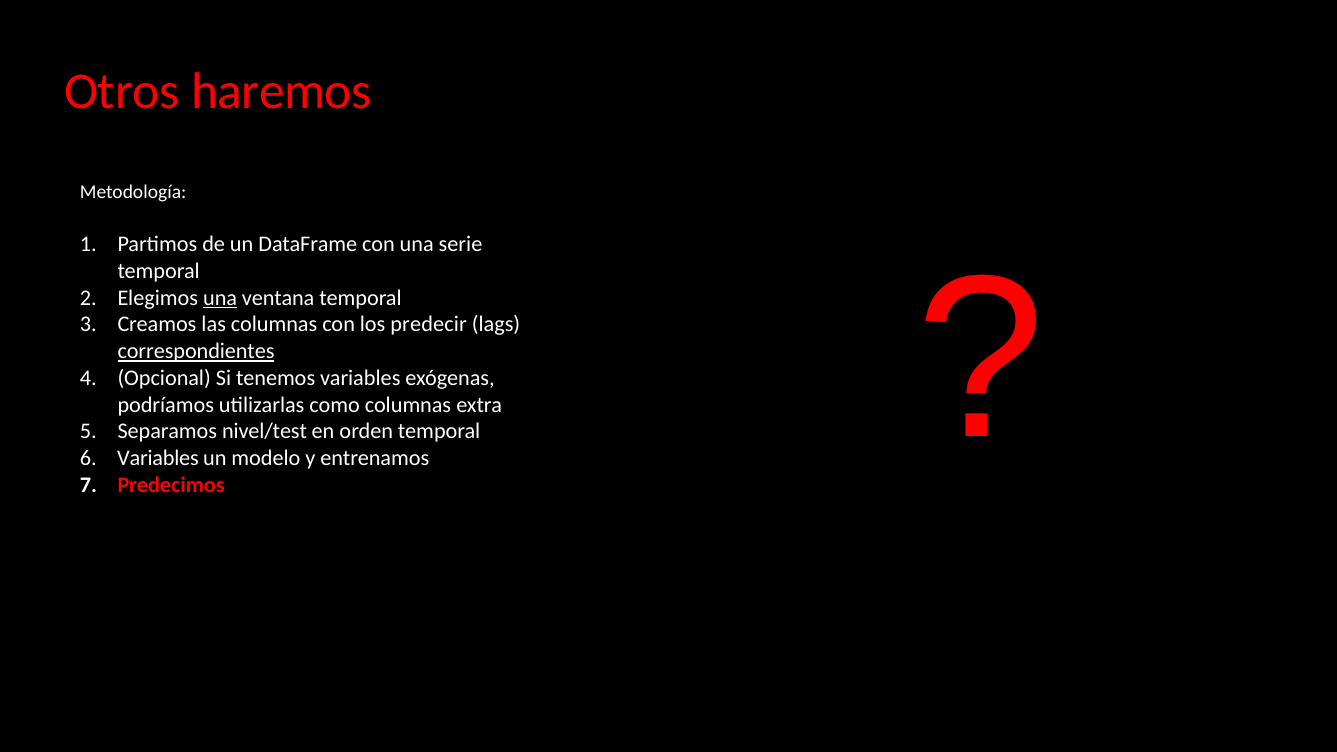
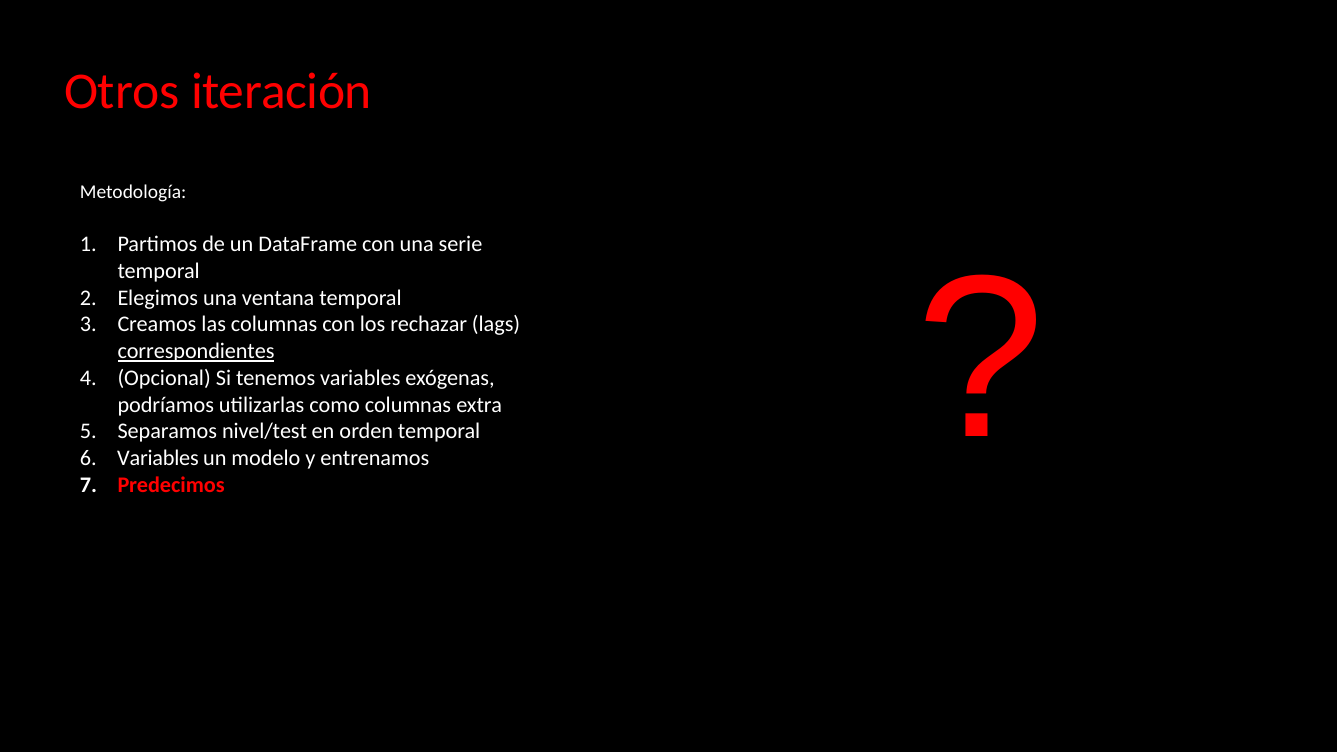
haremos: haremos -> iteración (281, 92)
una underline: present -> none (220, 298)
predecir: predecir -> rechazar (429, 325)
